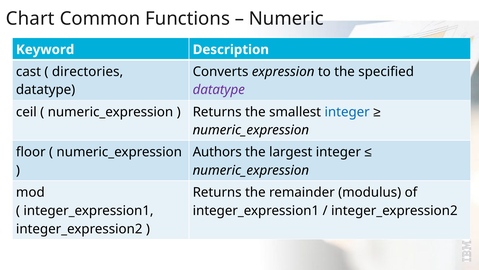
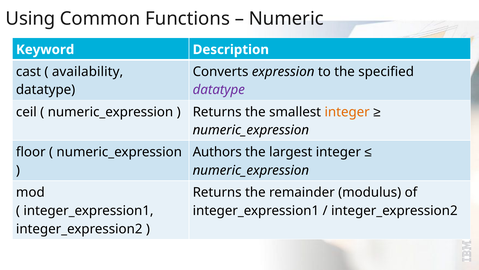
Chart: Chart -> Using (30, 19)
directories: directories -> availability (88, 72)
integer colour: blue -> orange (347, 112)
